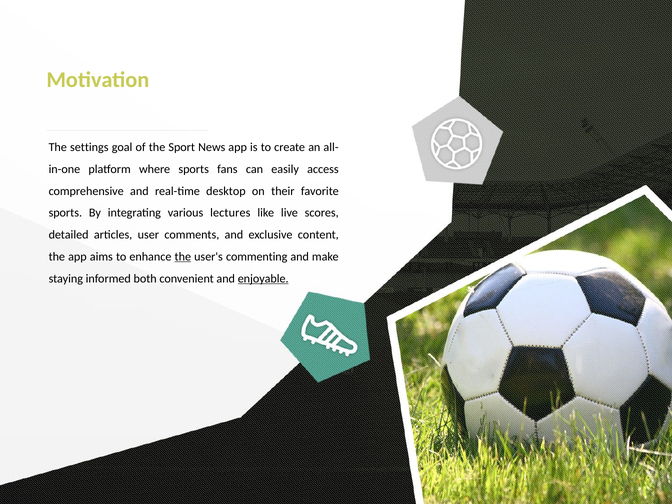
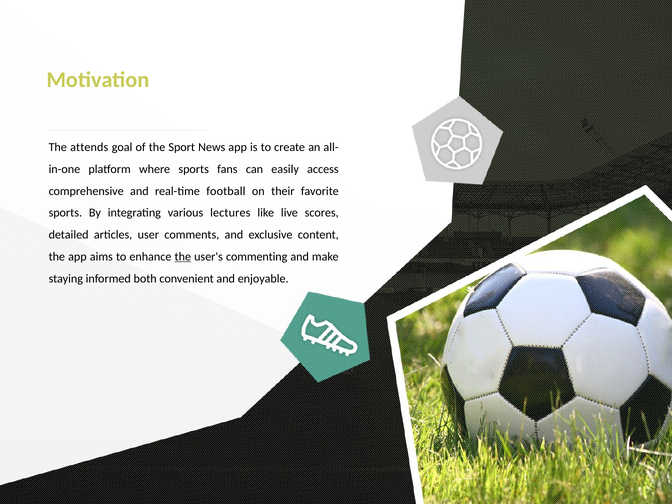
settings: settings -> attends (89, 147)
desktop: desktop -> football (226, 191)
enjoyable underline: present -> none (263, 278)
